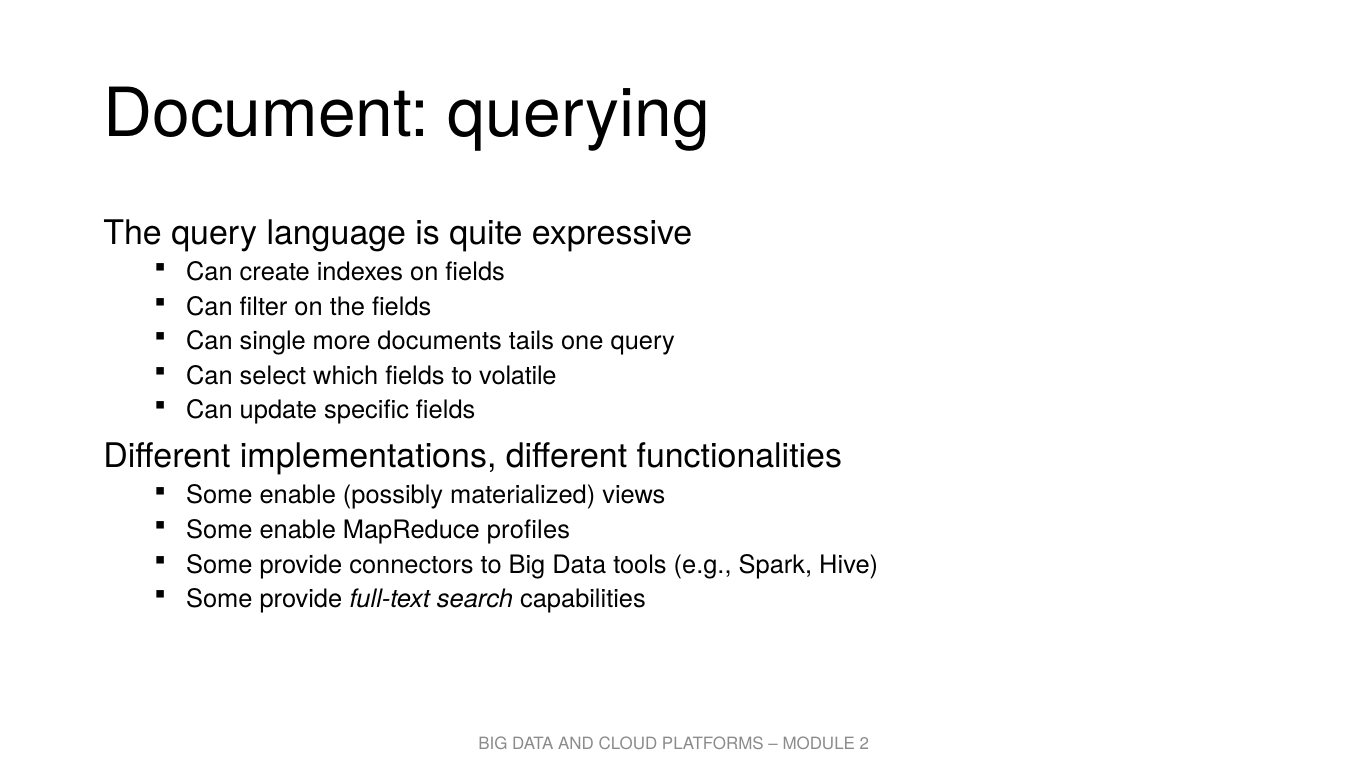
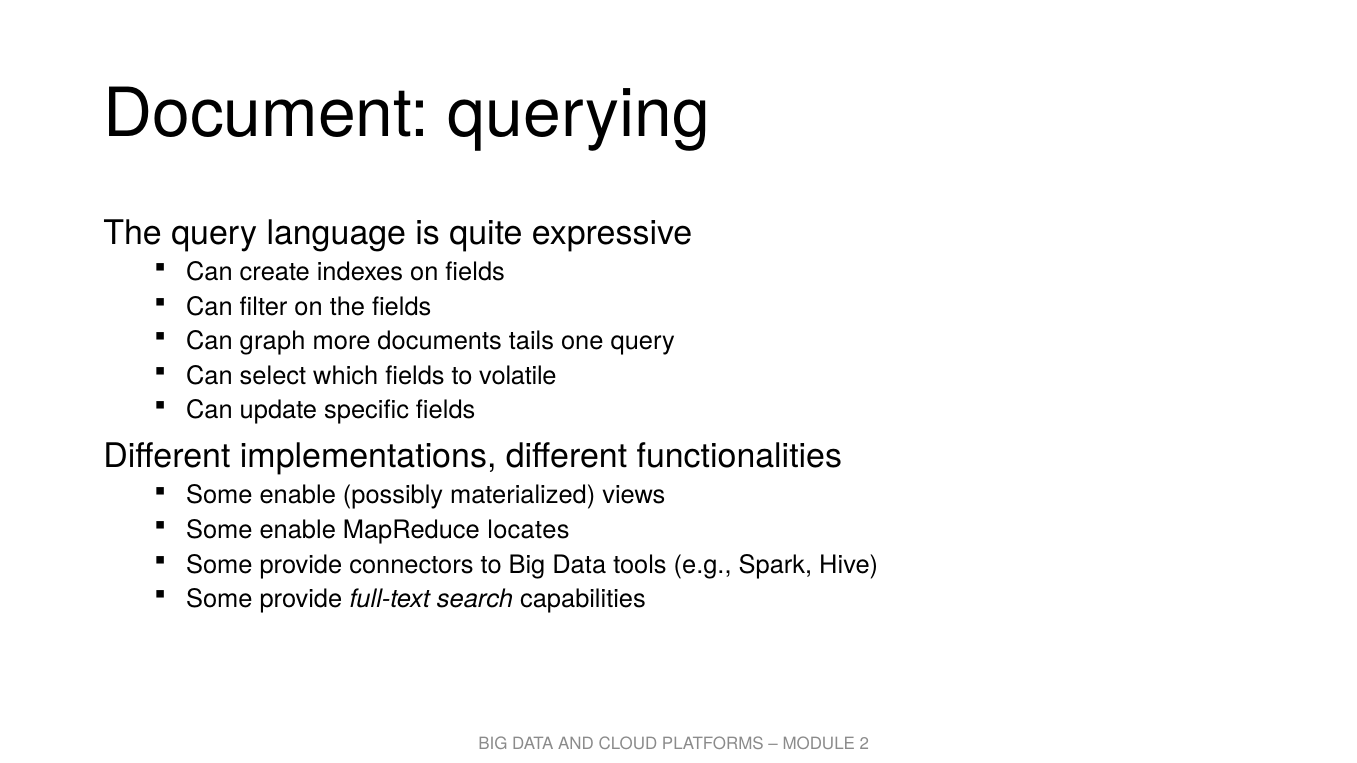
single: single -> graph (273, 341)
profiles: profiles -> locates (528, 530)
